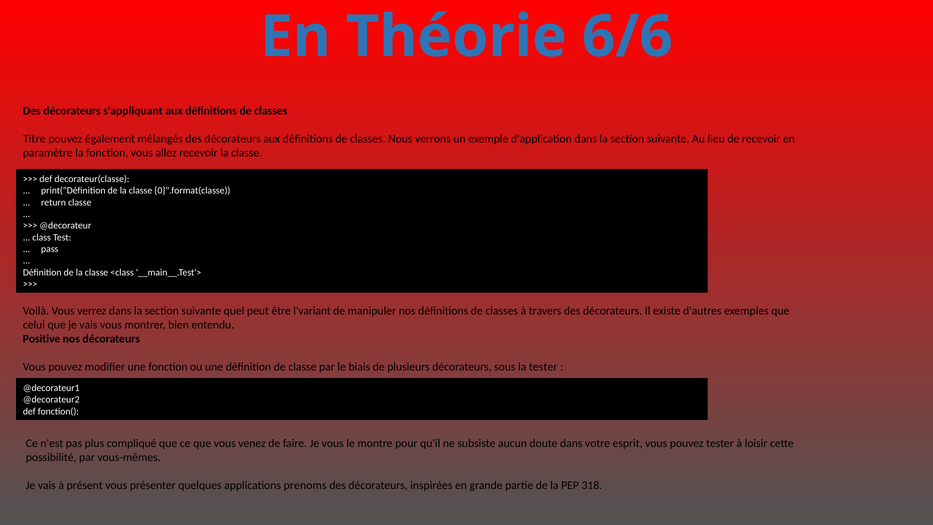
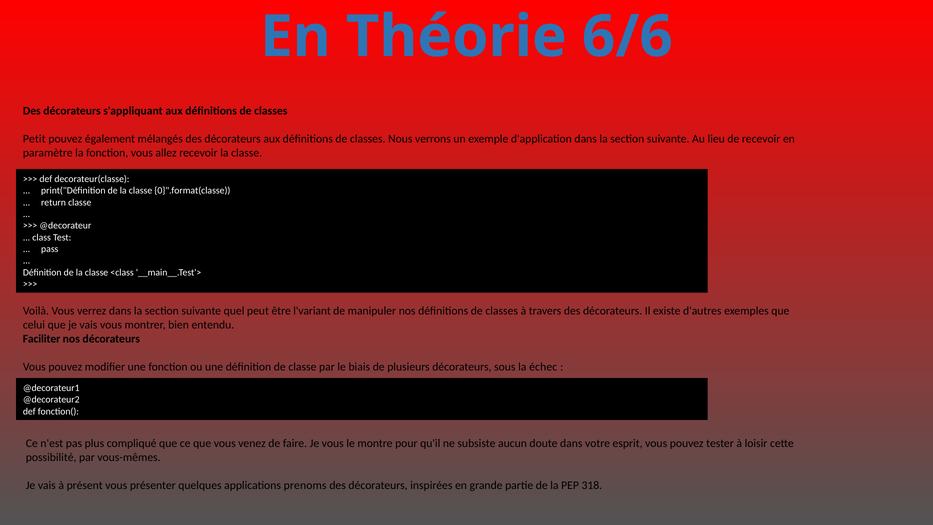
Titre: Titre -> Petit (34, 139)
Positive: Positive -> Faciliter (42, 339)
la tester: tester -> échec (543, 367)
